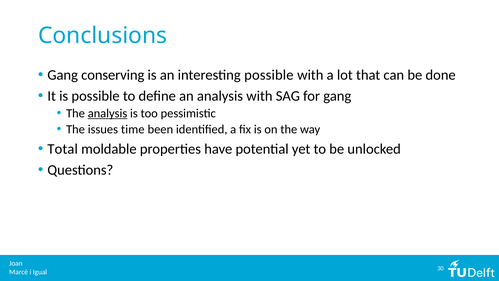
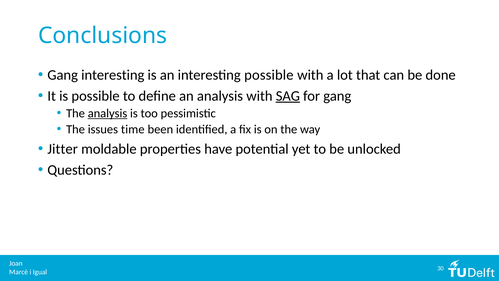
Gang conserving: conserving -> interesting (113, 75)
SAG underline: none -> present (288, 96)
Total: Total -> Jitter (63, 149)
